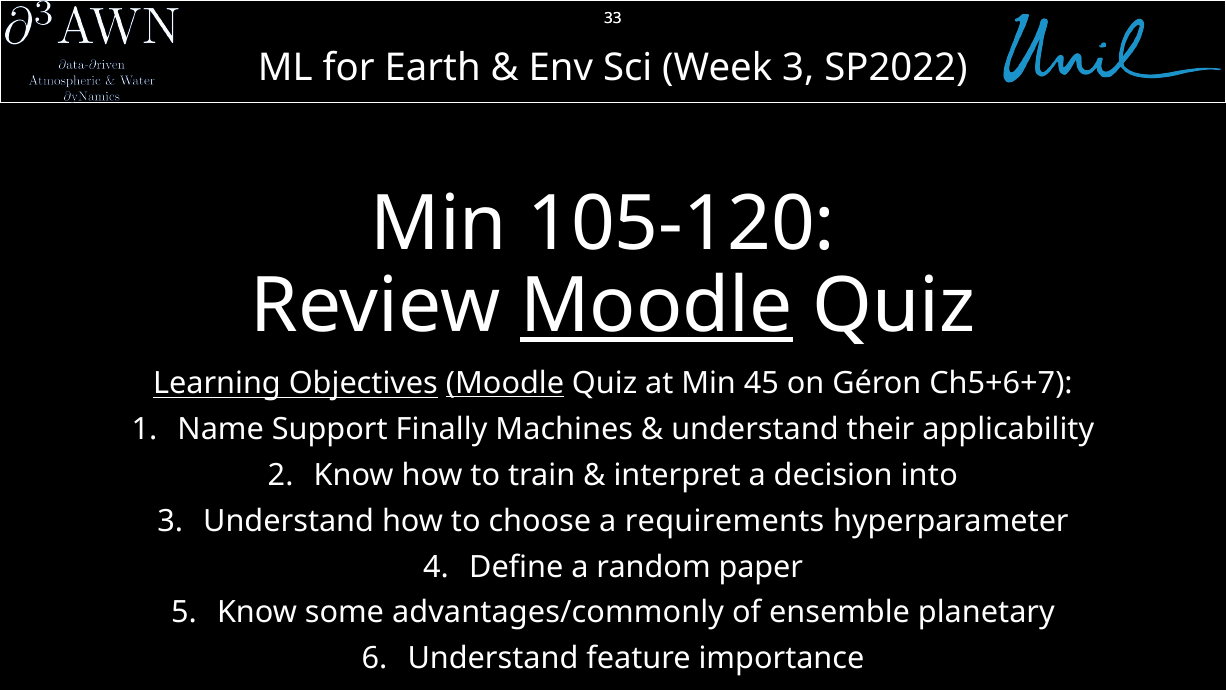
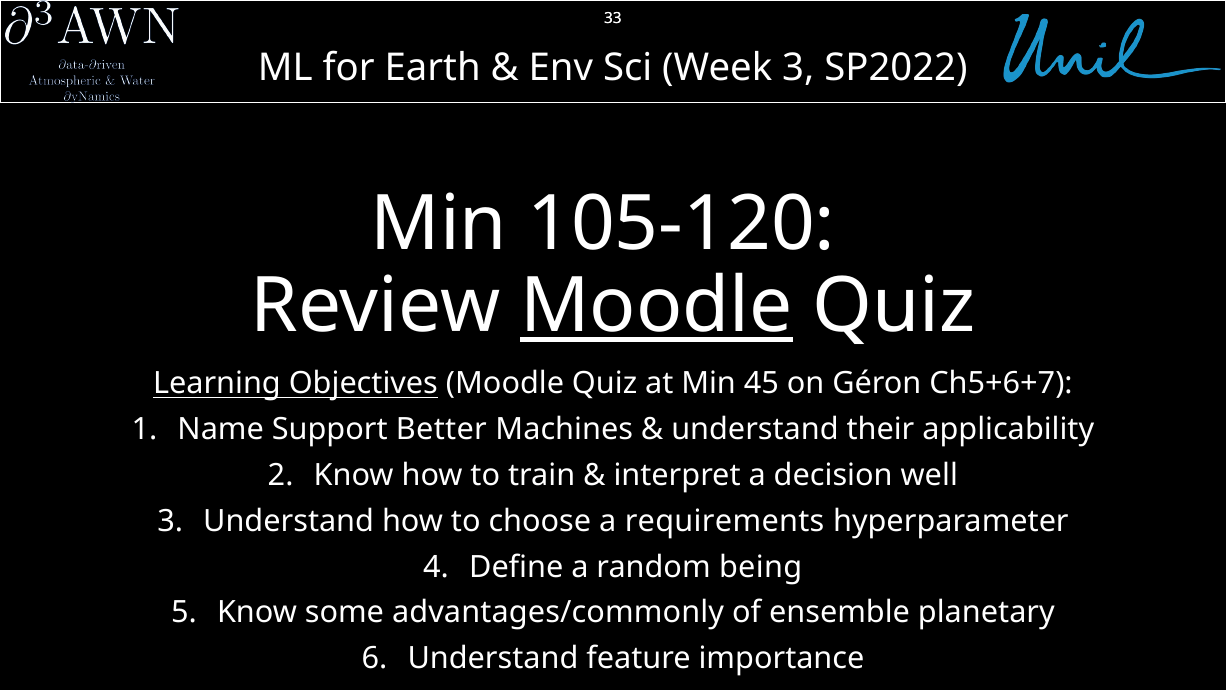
Moodle underline: present -> none (505, 383)
Finally: Finally -> Better (441, 429)
into: into -> well (929, 475)
paper: paper -> being (761, 567)
